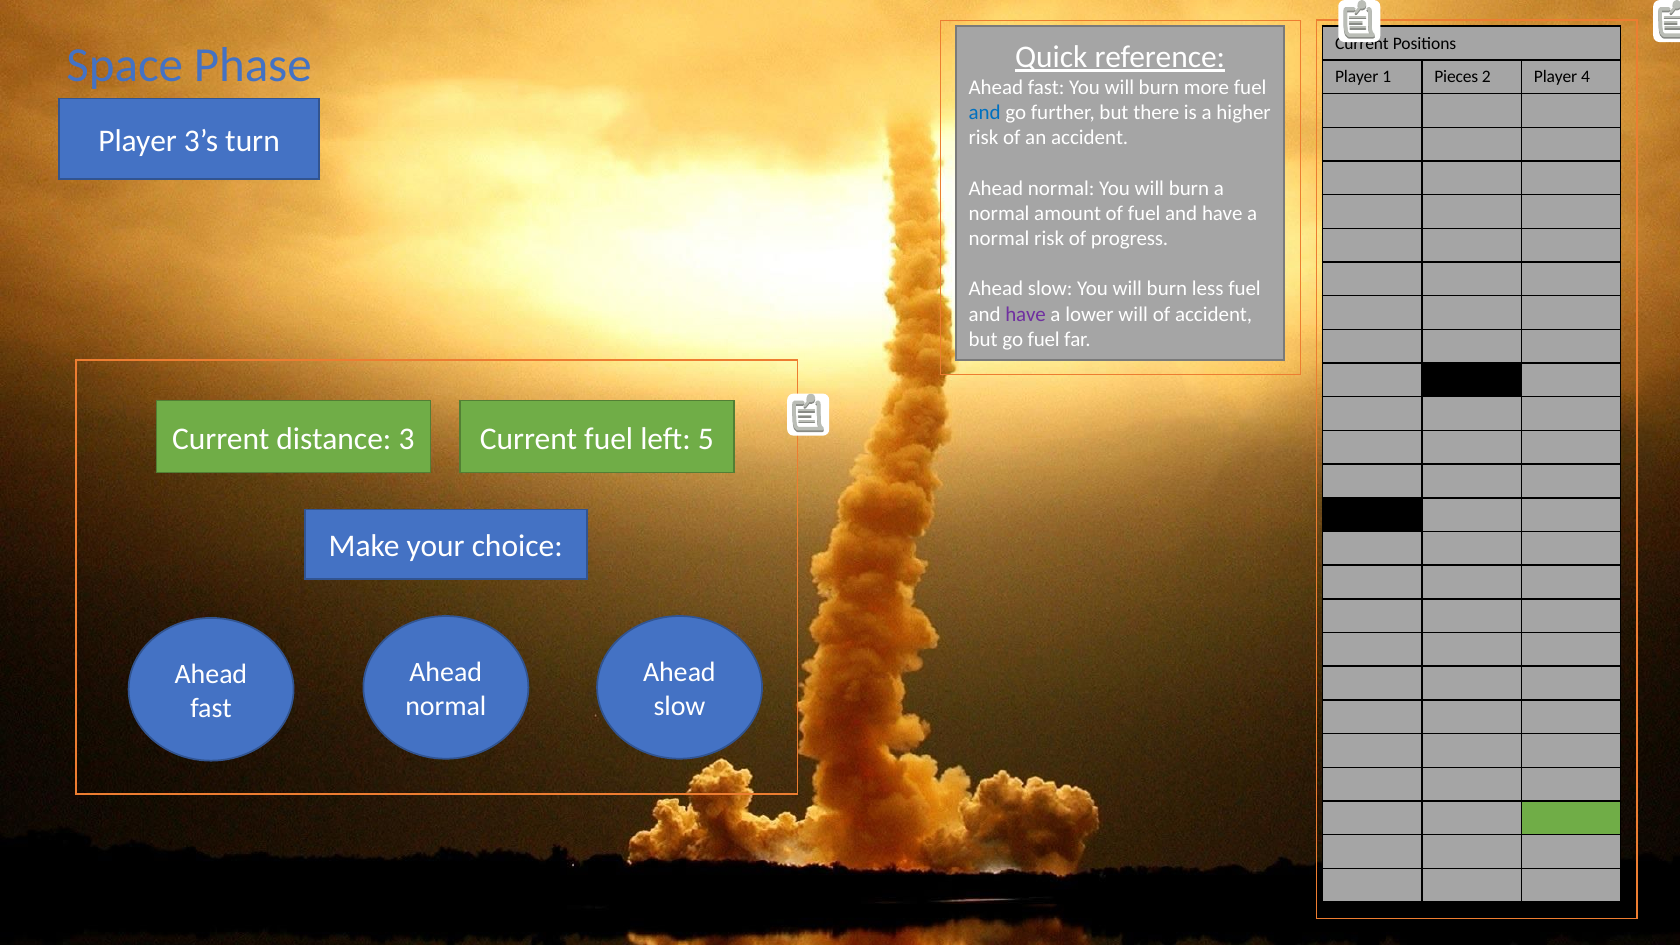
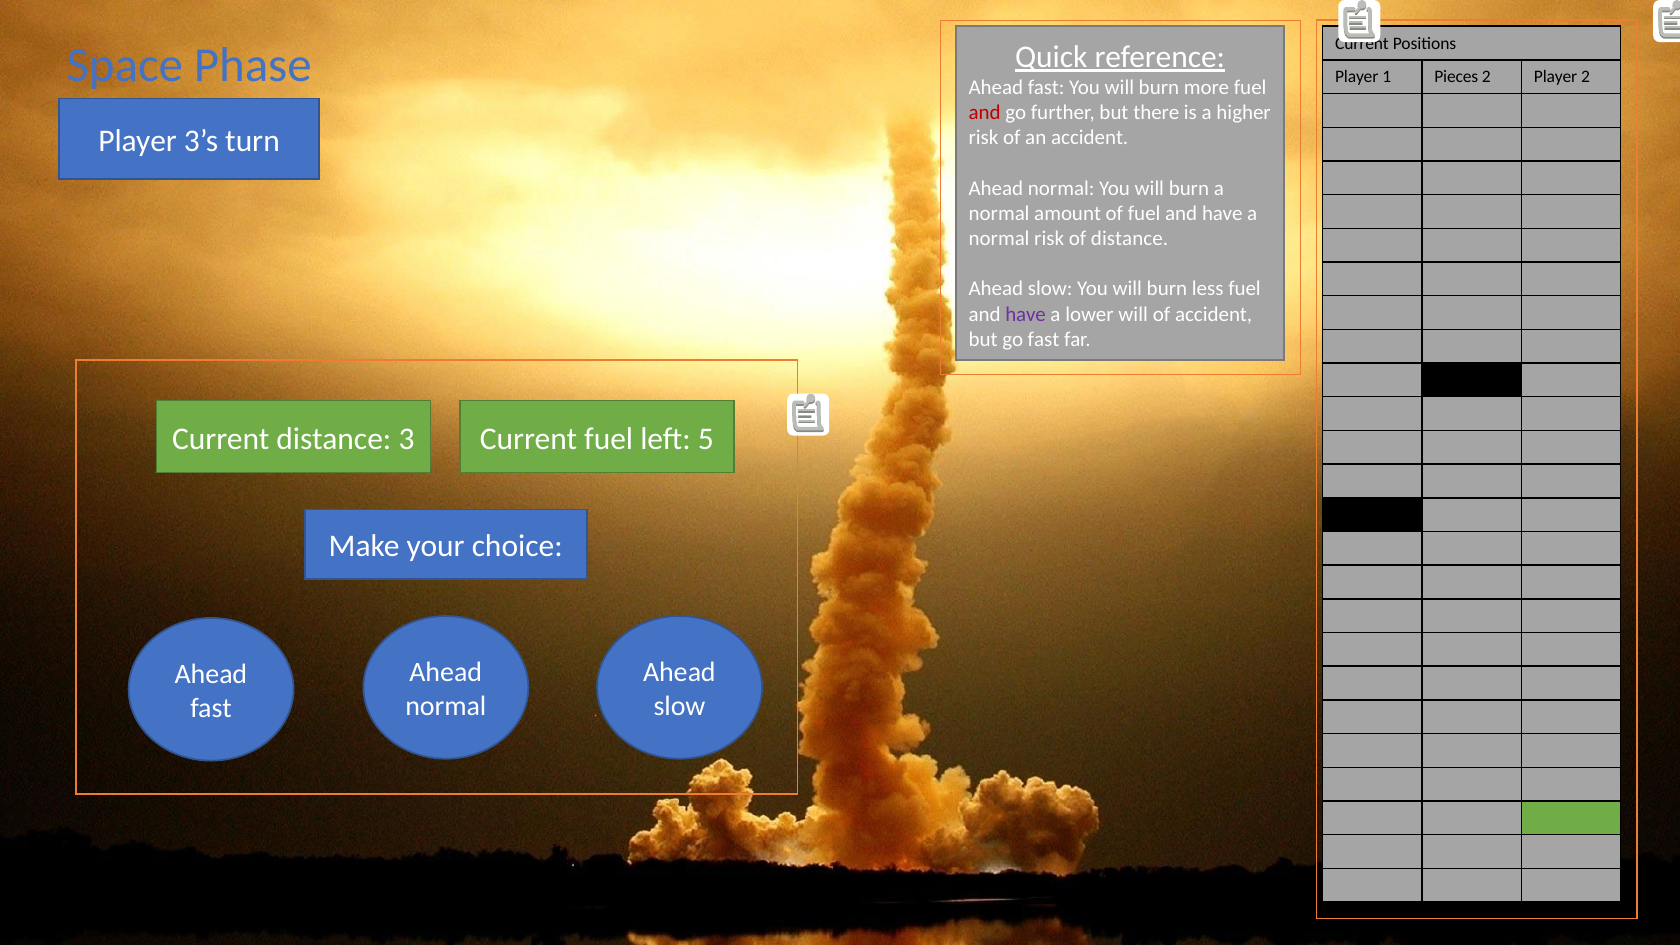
Player 4: 4 -> 2 (1586, 77)
and colour: blue -> red (985, 113)
of progress: progress -> distance (1130, 239)
go fuel: fuel -> fast (1044, 339)
